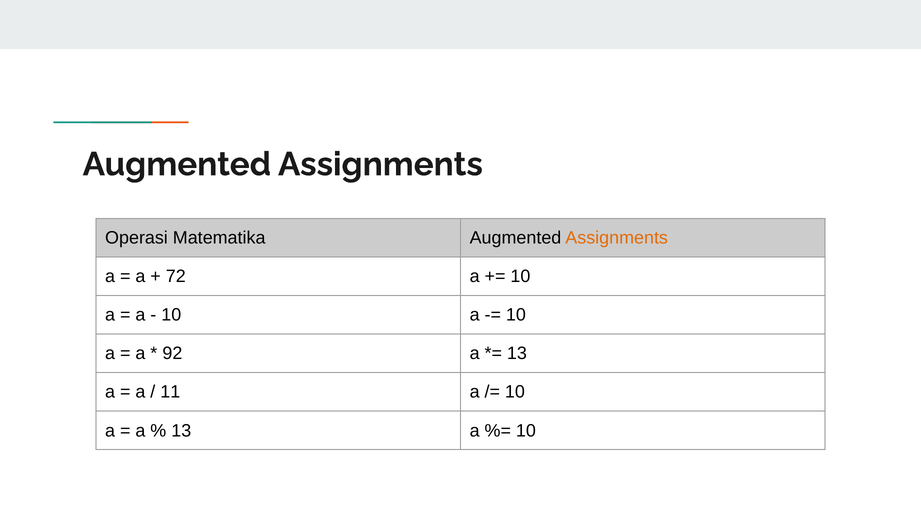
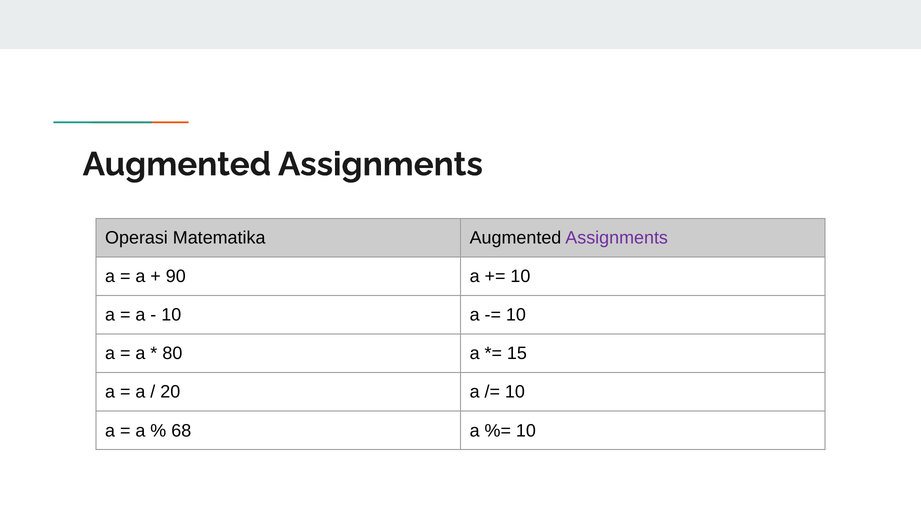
Assignments colour: orange -> purple (617, 238)
72: 72 -> 90 (176, 277)
92: 92 -> 80 (172, 354)
13: 13 -> 15 (517, 354)
11: 11 -> 20 (170, 392)
13: 13 -> 68 (181, 431)
